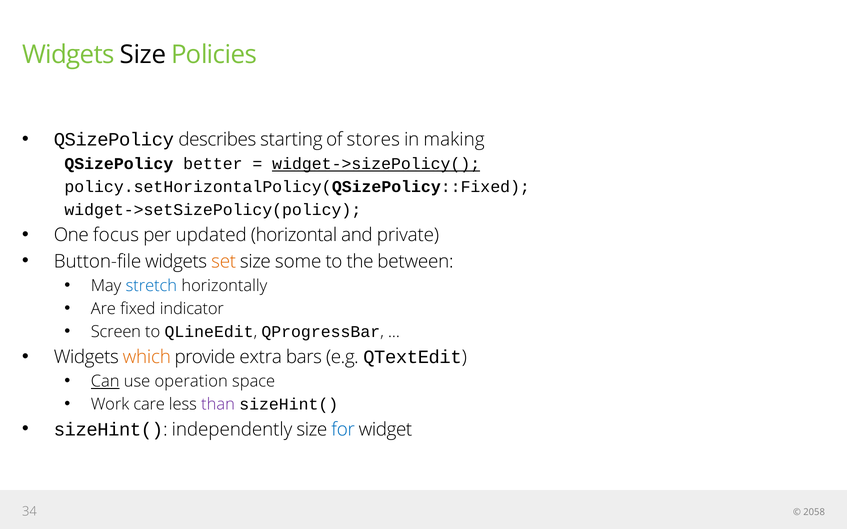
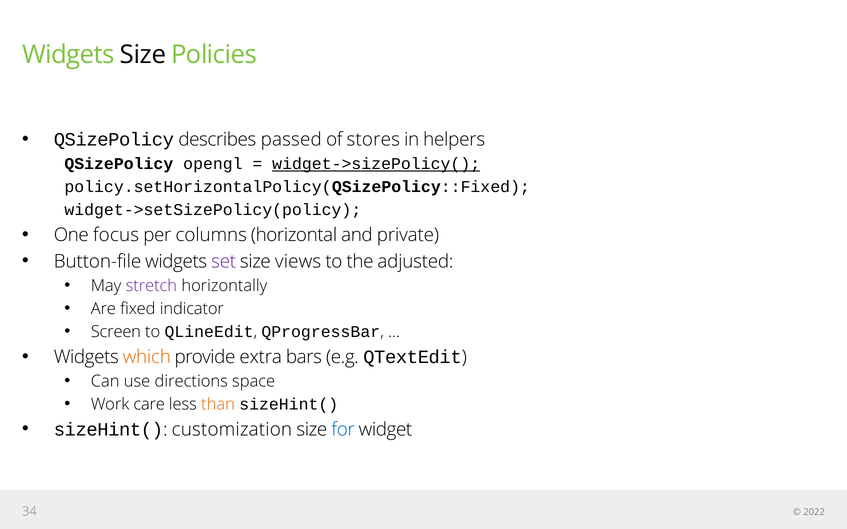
starting: starting -> passed (291, 140)
making: making -> helpers (454, 140)
better: better -> opengl (213, 164)
updated: updated -> columns (211, 235)
set colour: orange -> purple (224, 261)
some: some -> views (298, 261)
between: between -> adjusted (415, 261)
stretch colour: blue -> purple (151, 286)
Can underline: present -> none (105, 381)
operation: operation -> directions (191, 381)
than colour: purple -> orange (218, 405)
independently: independently -> customization (232, 430)
2058: 2058 -> 2022 (814, 512)
